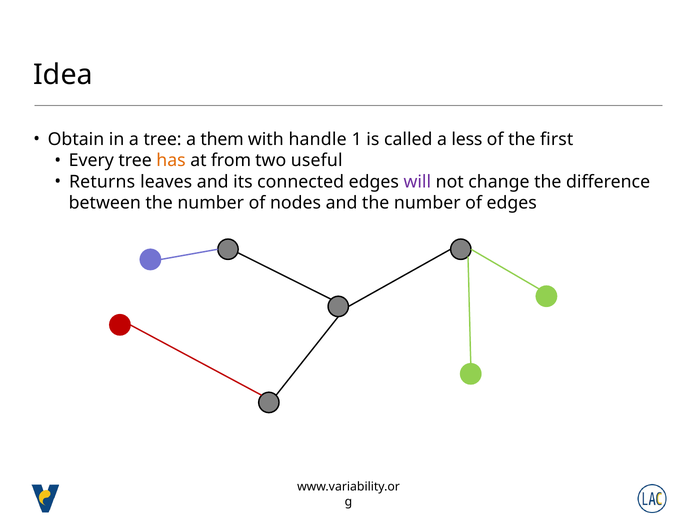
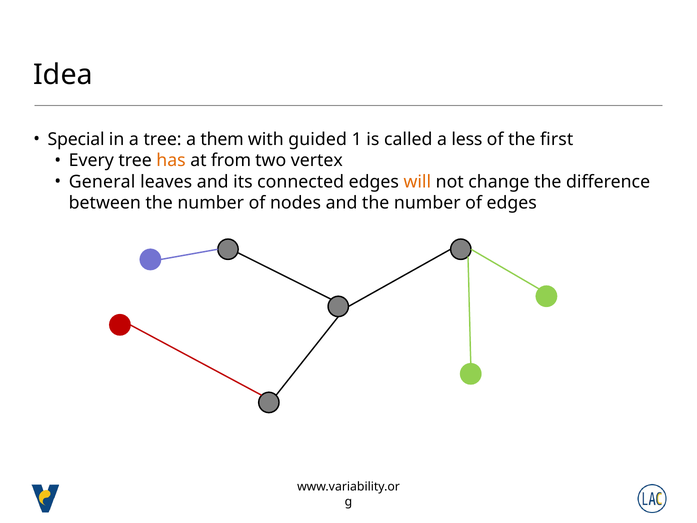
Obtain: Obtain -> Special (76, 139)
handle: handle -> guided (318, 139)
useful: useful -> vertex (317, 160)
Returns: Returns -> General (102, 182)
will colour: purple -> orange (417, 182)
